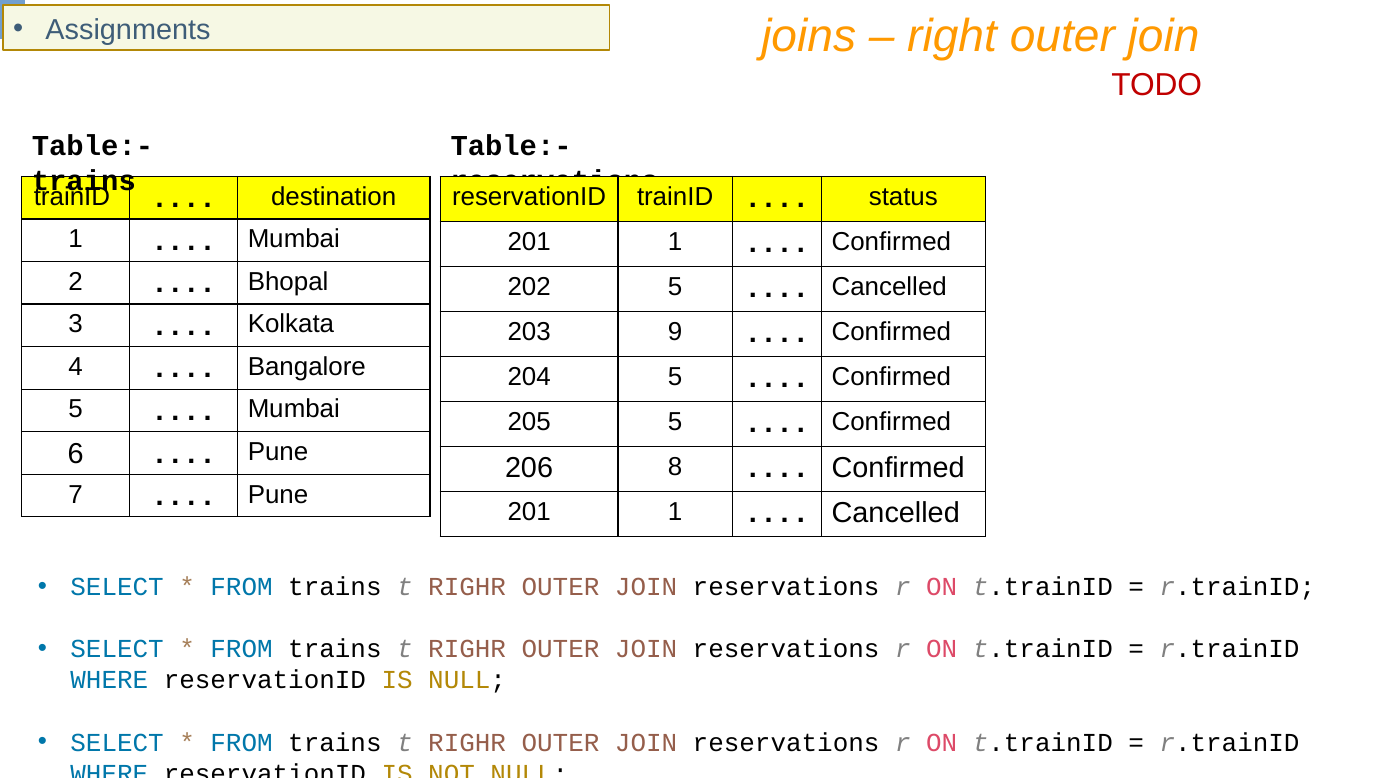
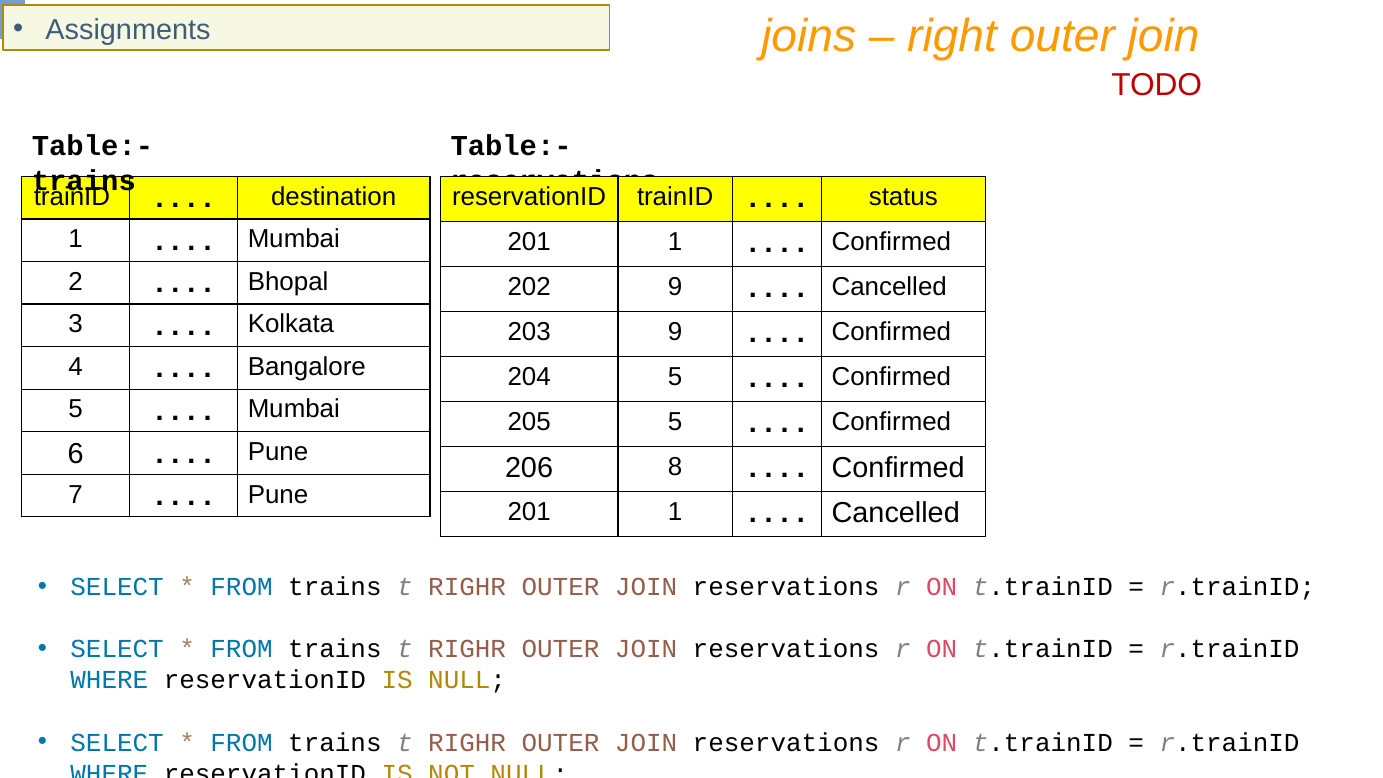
202 5: 5 -> 9 (675, 287)
